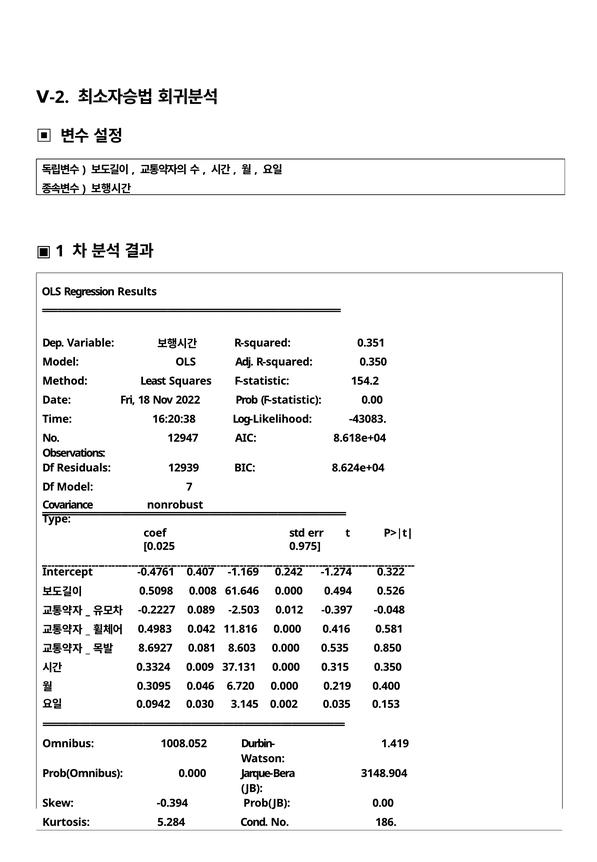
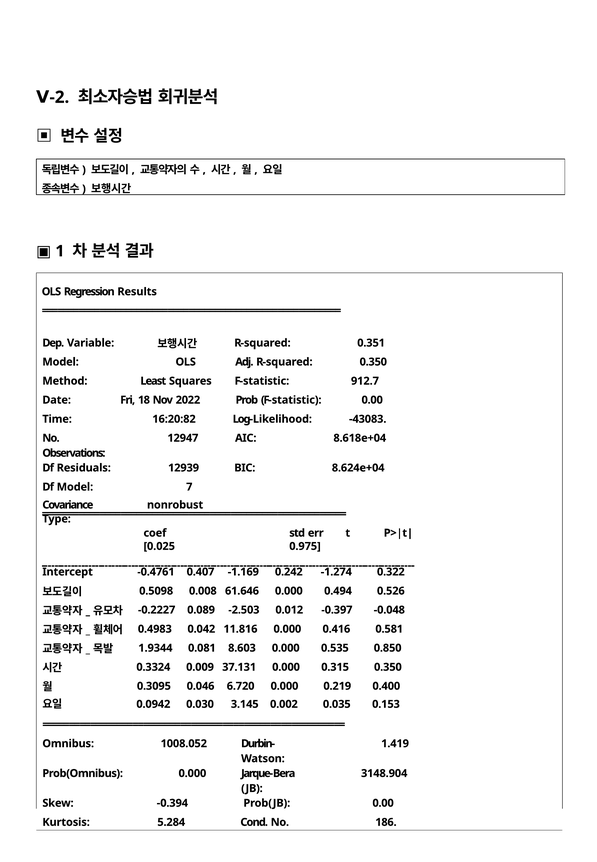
154.2: 154.2 -> 912.7 (365, 381)
16:20:38: 16:20:38 -> 16:20:82 (174, 419)
8.6927: 8.6927 -> 1.9344 (155, 648)
